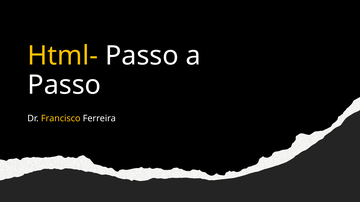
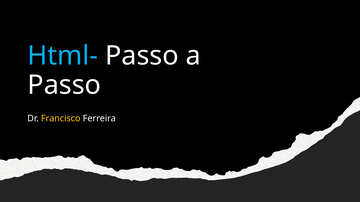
Html- colour: yellow -> light blue (63, 56)
